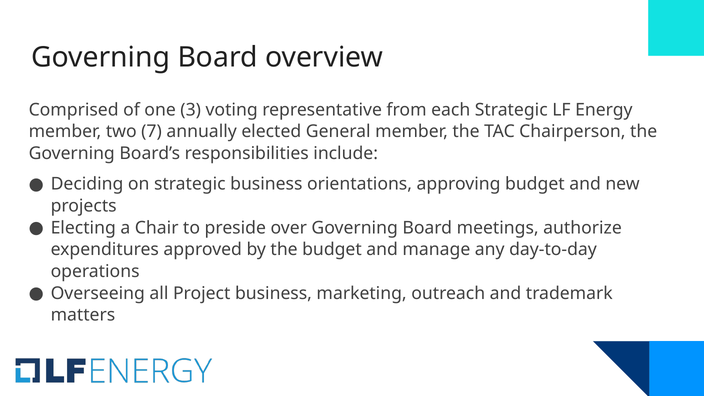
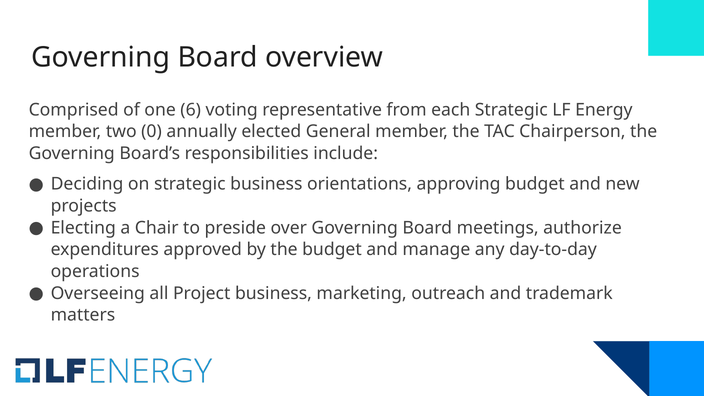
3: 3 -> 6 (191, 110)
7: 7 -> 0 (152, 132)
